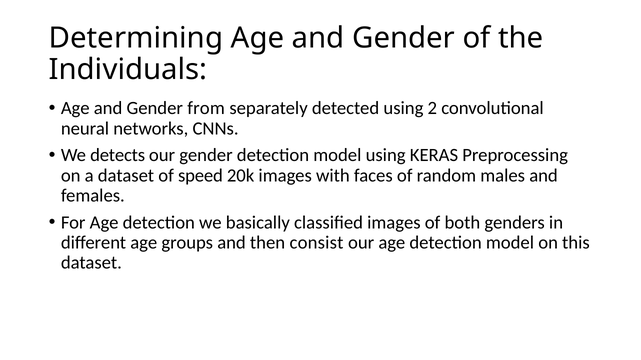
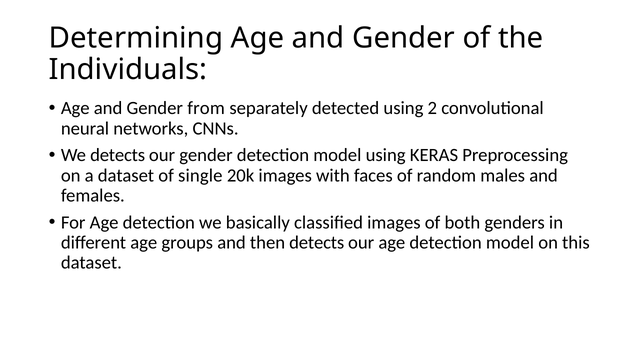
speed: speed -> single (200, 176)
then consist: consist -> detects (317, 243)
